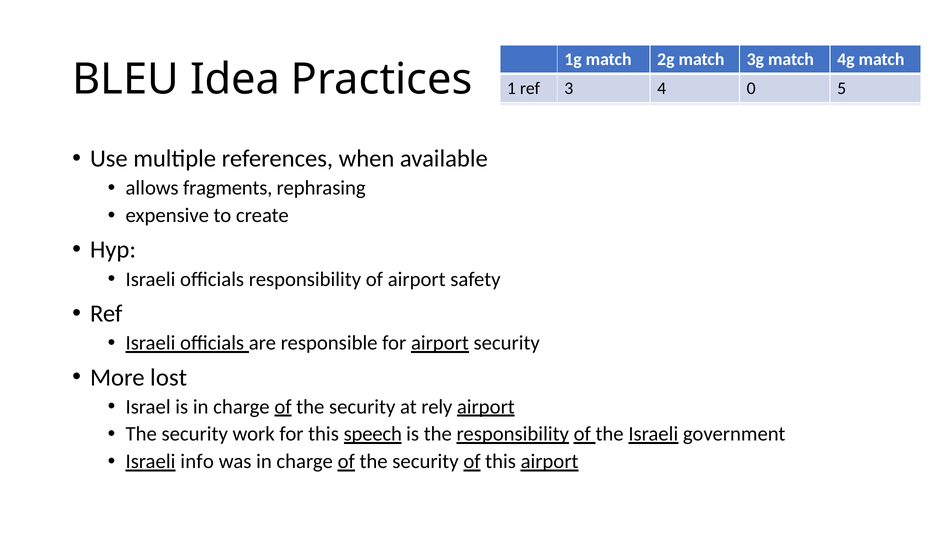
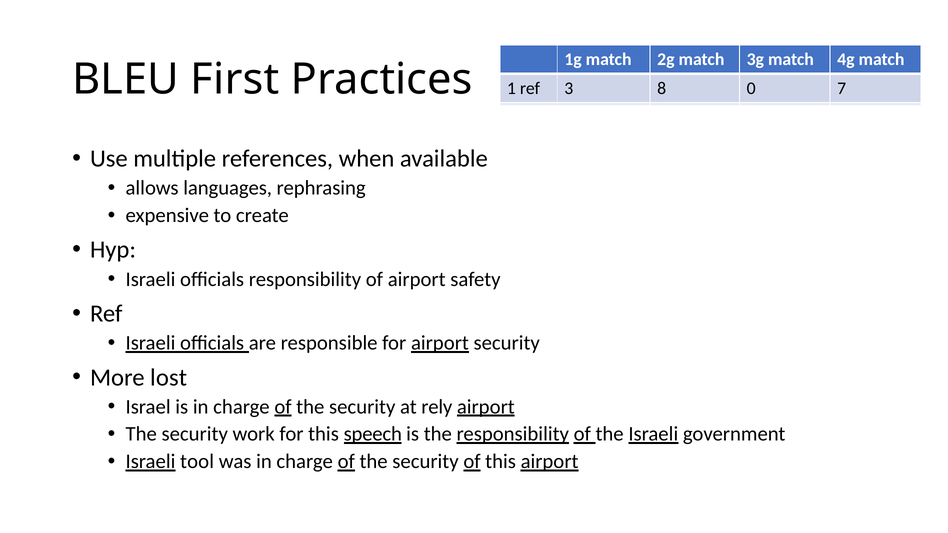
Idea: Idea -> First (235, 80)
3 4: 4 -> 8 (662, 88)
0 5: 5 -> 7 (842, 88)
fragments: fragments -> languages (228, 188)
info: info -> tool (197, 462)
